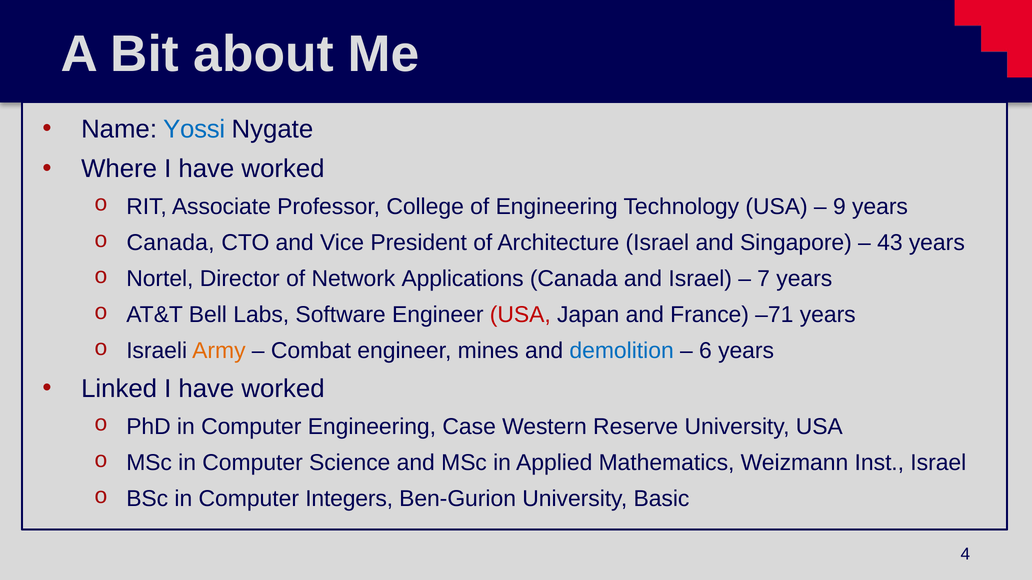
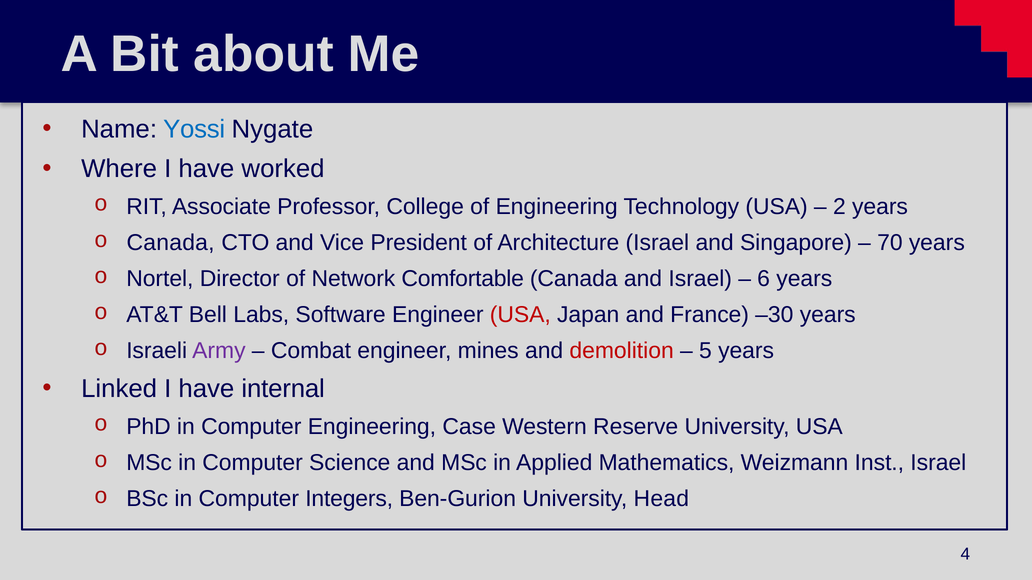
9: 9 -> 2 (839, 207)
43: 43 -> 70 (890, 243)
Applications: Applications -> Comfortable (463, 279)
7: 7 -> 6 (764, 279)
–71: –71 -> –30 (774, 315)
Army colour: orange -> purple (219, 351)
demolition colour: blue -> red (622, 351)
6: 6 -> 5 (705, 351)
worked: worked -> internal (283, 389)
Basic: Basic -> Head (661, 499)
